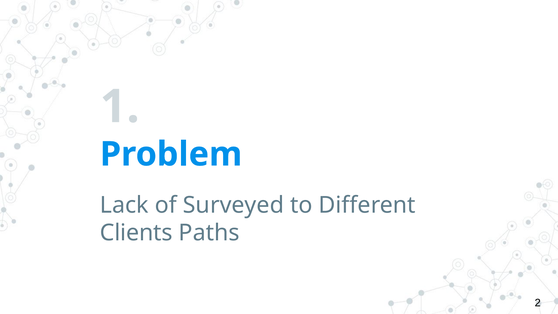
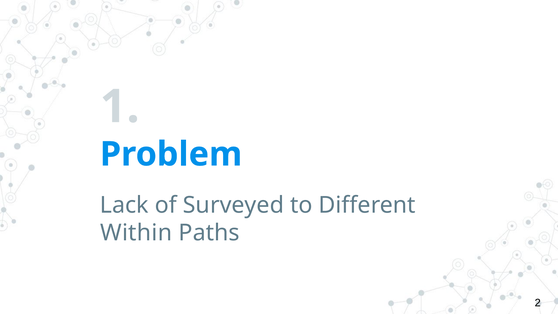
Clients: Clients -> Within (136, 233)
